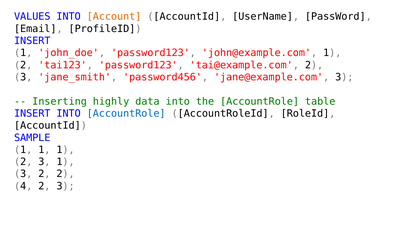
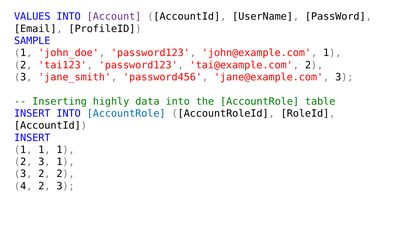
Account colour: orange -> purple (114, 17)
INSERT: INSERT -> SAMPLE (32, 41)
SAMPLE: SAMPLE -> INSERT (32, 137)
